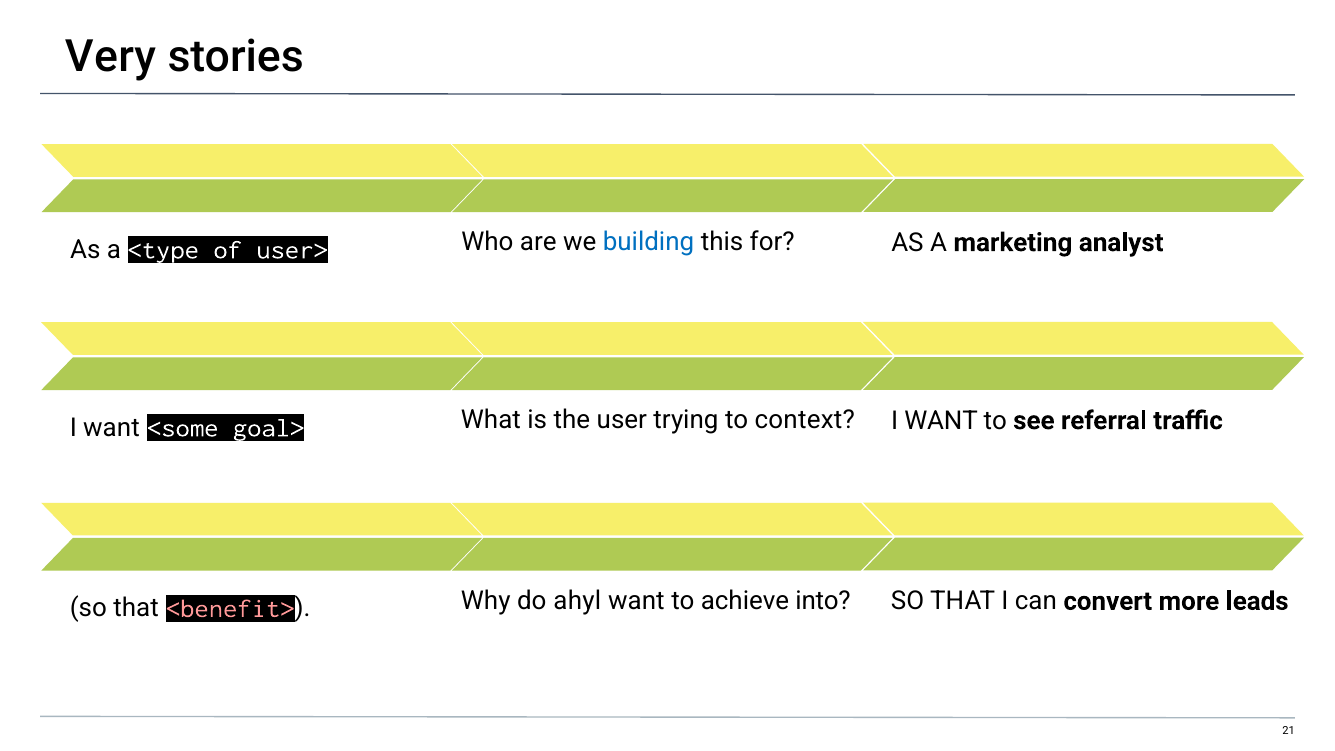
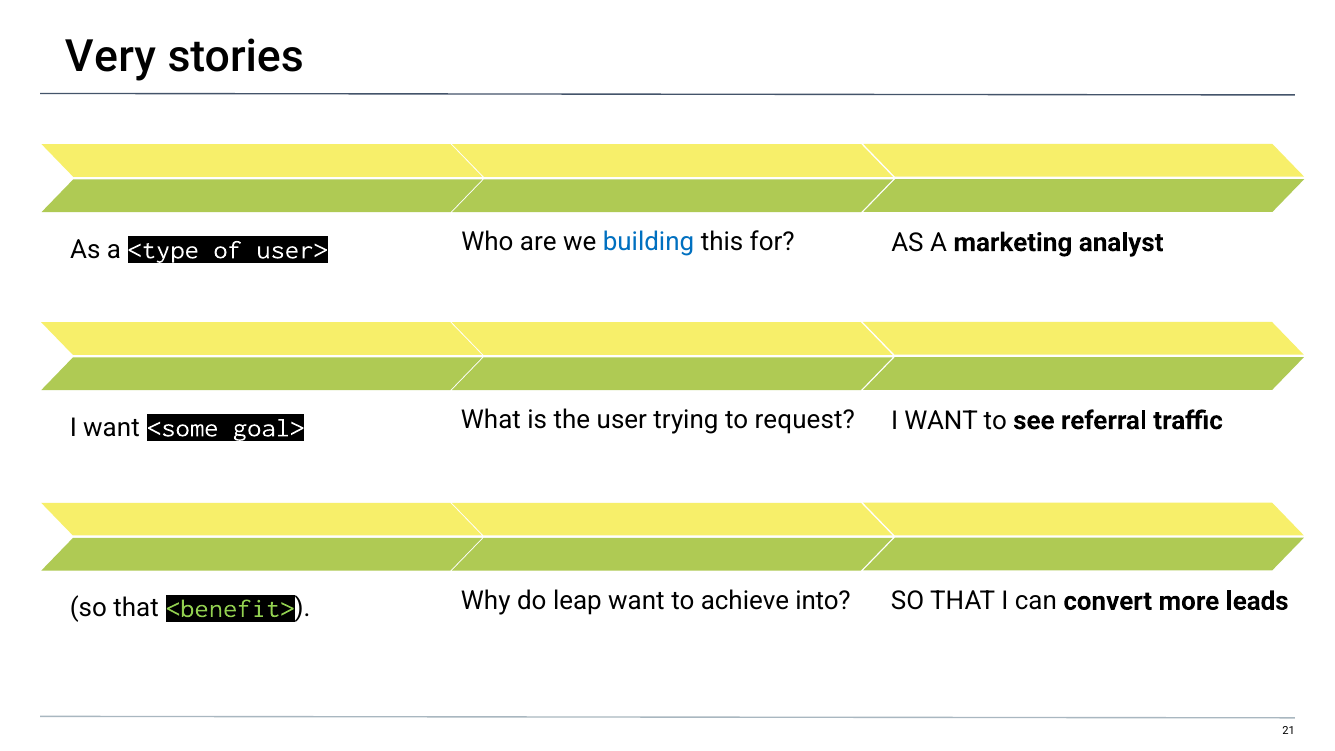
context: context -> request (805, 420)
ahyl: ahyl -> leap (577, 601)
<benefit> colour: pink -> light green (230, 608)
